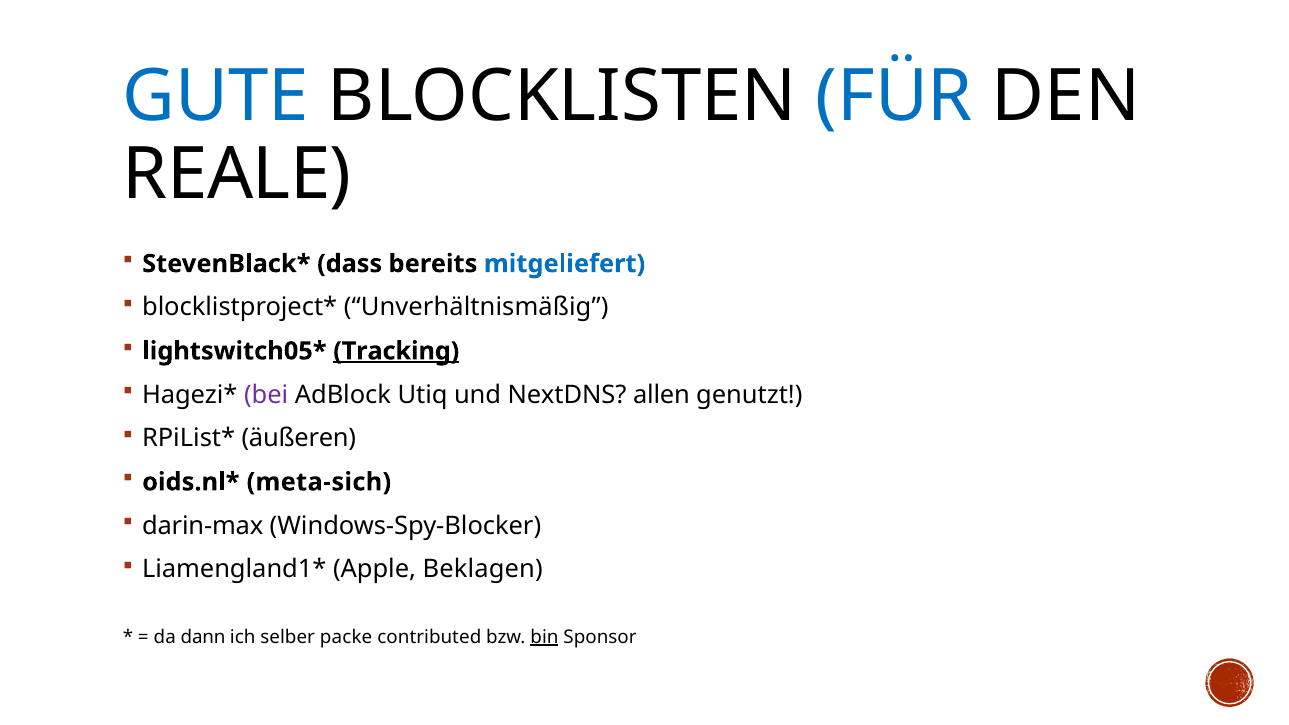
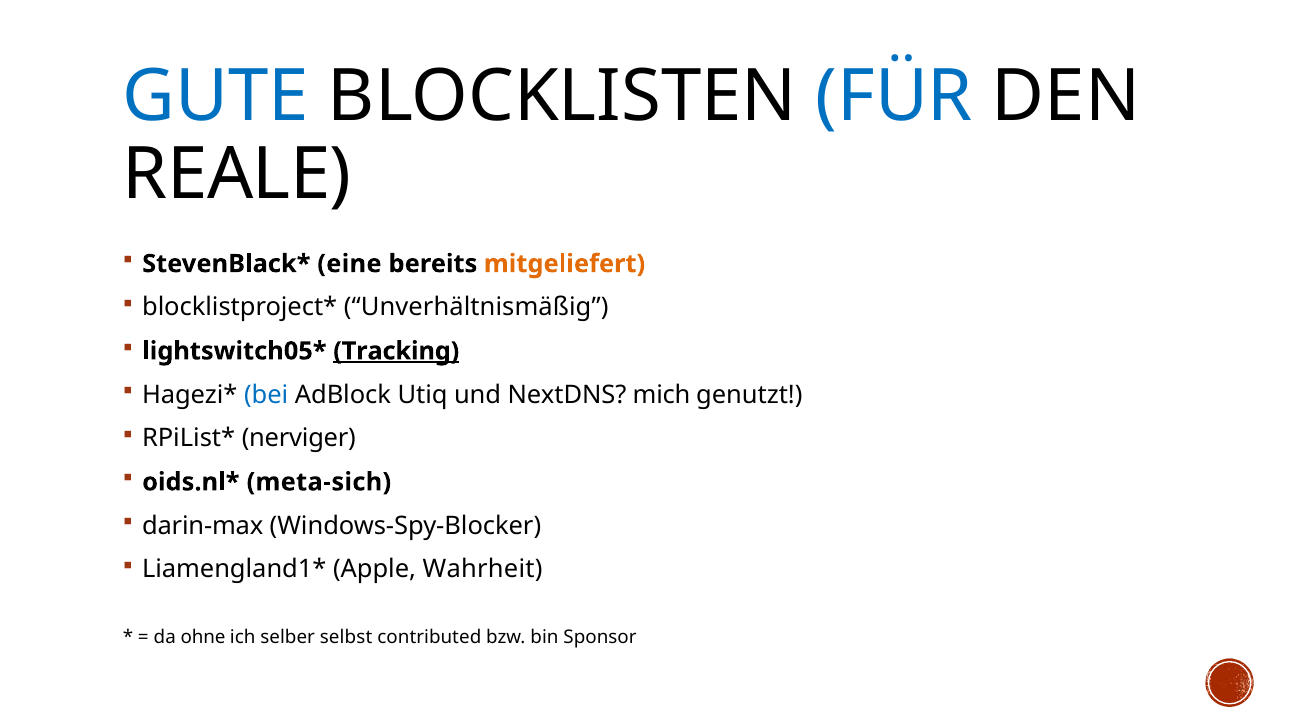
dass: dass -> eine (349, 264)
mitgeliefert colour: blue -> orange (565, 264)
bei colour: purple -> blue (266, 395)
allen: allen -> mich (662, 395)
äußeren: äußeren -> nerviger (299, 438)
Beklagen: Beklagen -> Wahrheit (483, 569)
dann: dann -> ohne (203, 637)
packe: packe -> selbst (346, 637)
bin underline: present -> none (544, 637)
